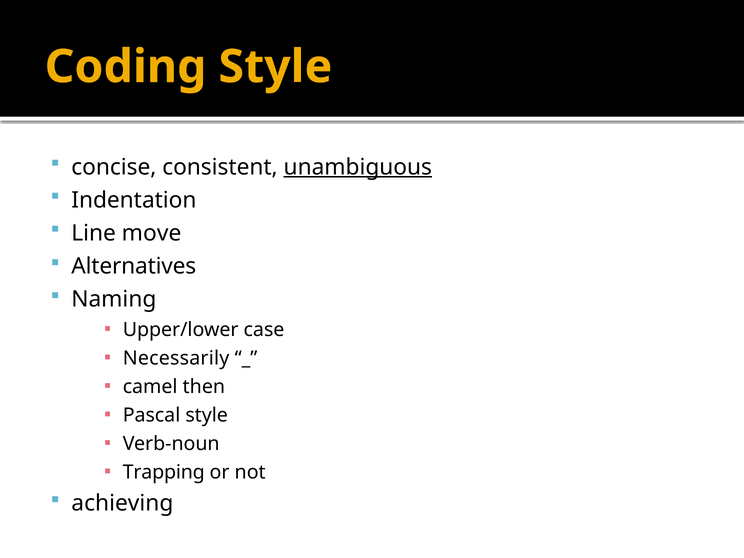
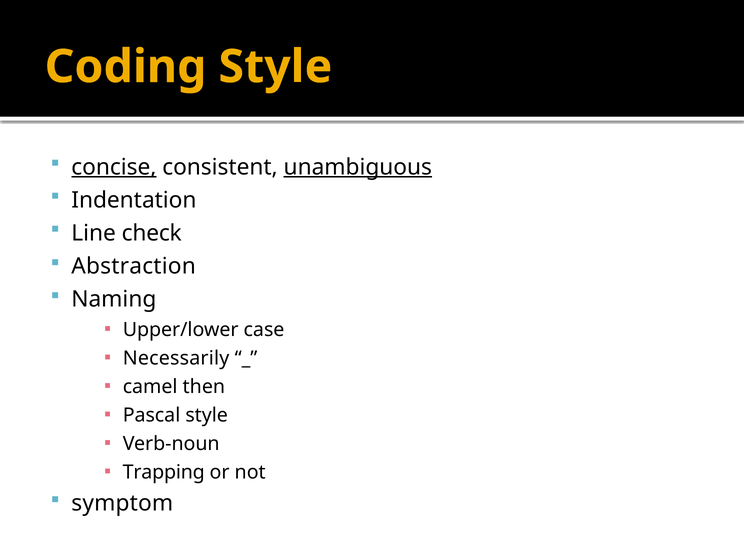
concise underline: none -> present (114, 167)
move: move -> check (152, 233)
Alternatives: Alternatives -> Abstraction (134, 266)
achieving: achieving -> symptom (122, 503)
